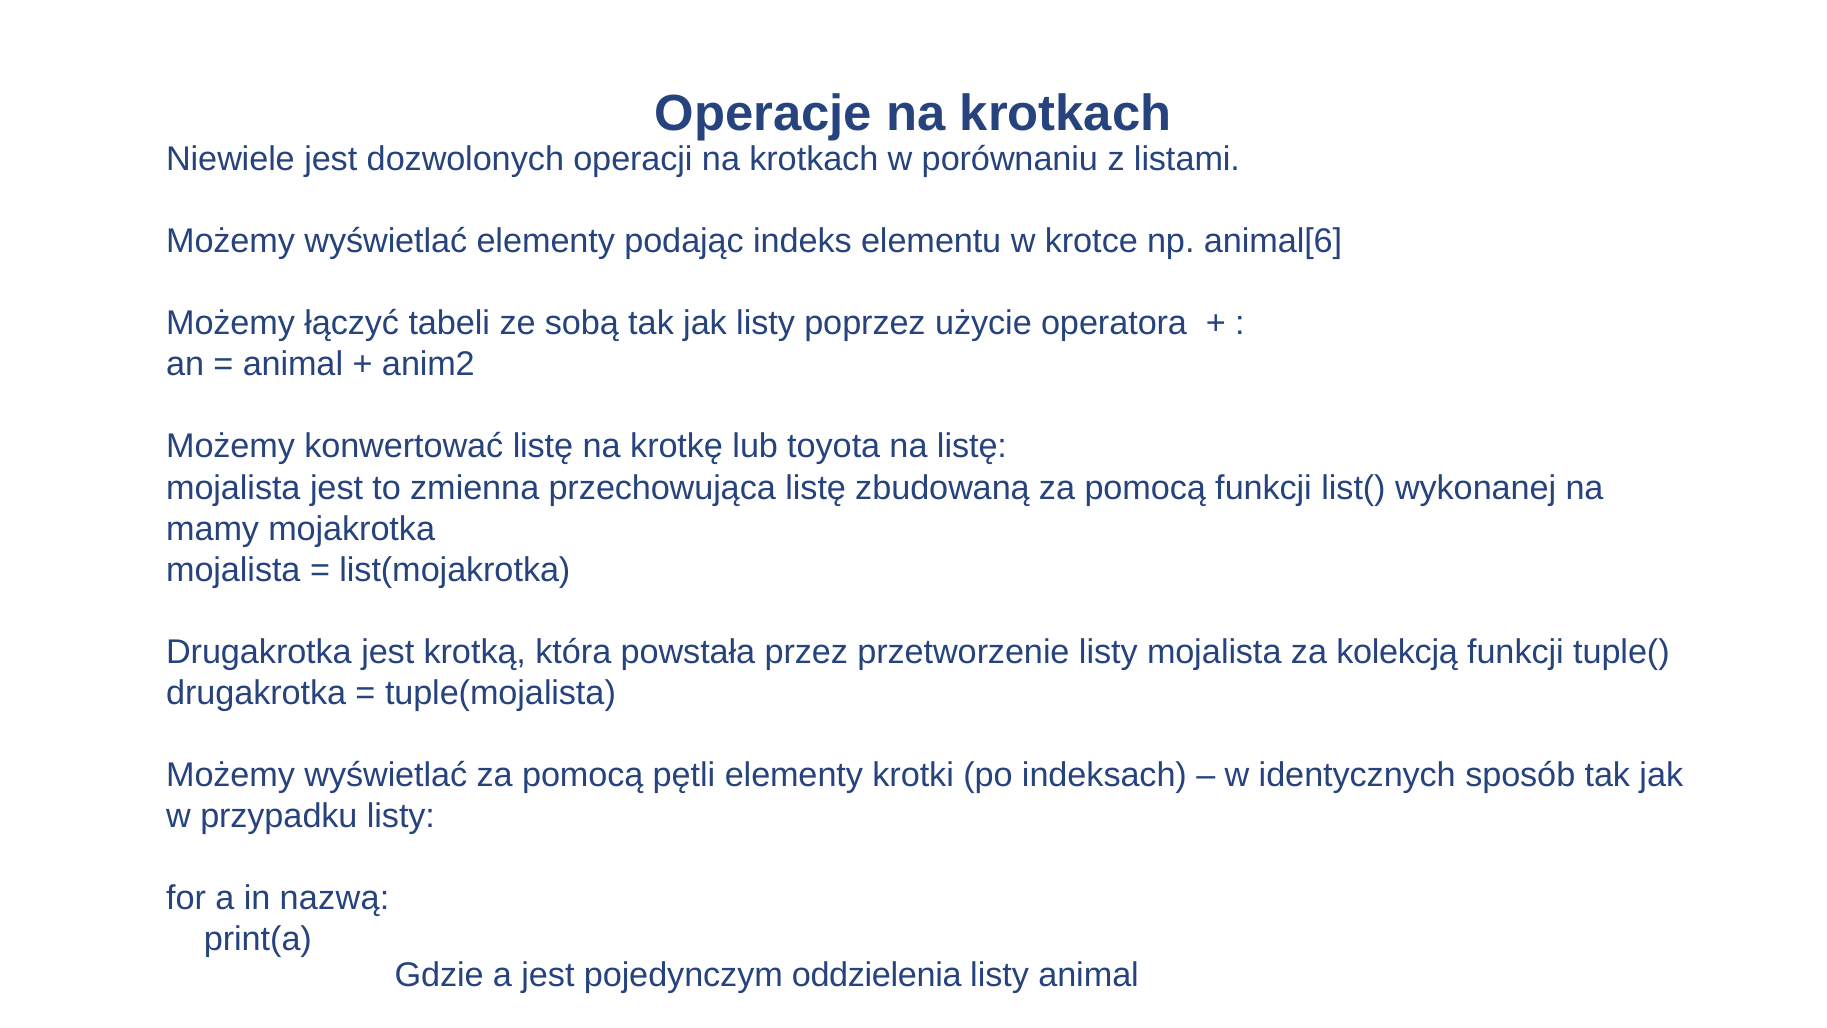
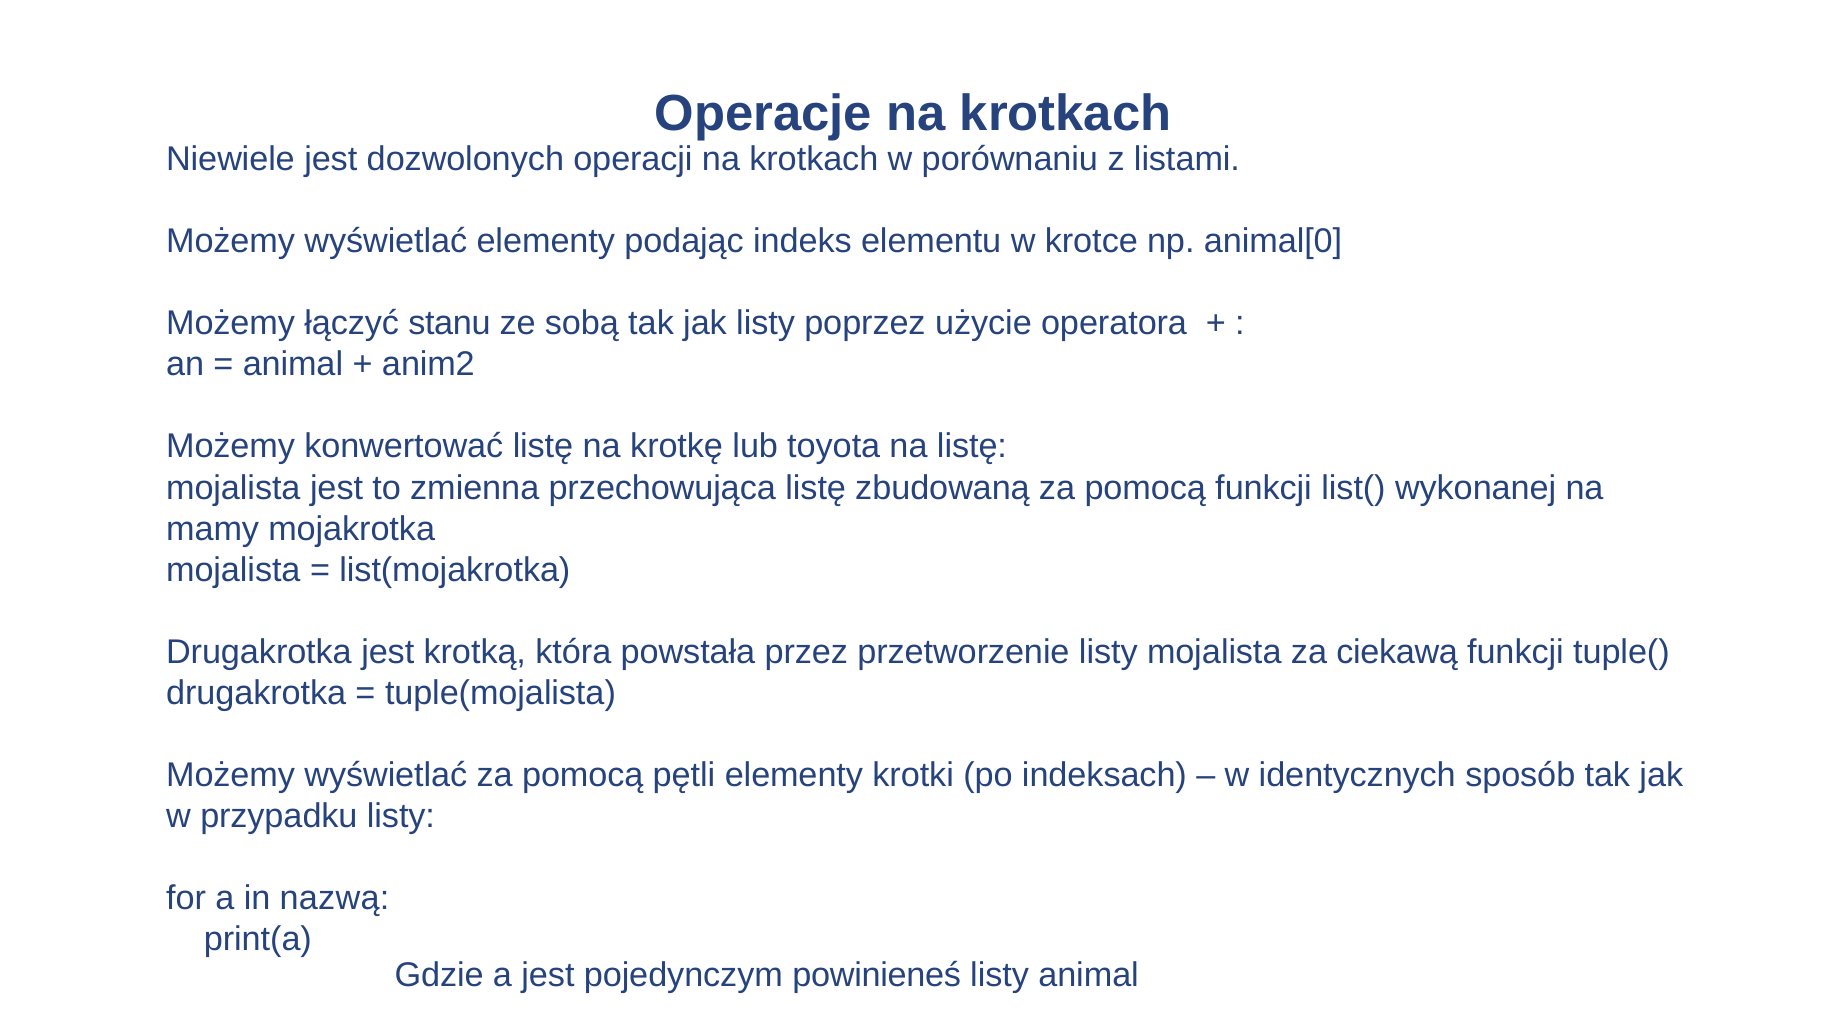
animal[6: animal[6 -> animal[0 (1273, 241)
tabeli: tabeli -> stanu (449, 323)
kolekcją: kolekcją -> ciekawą (1397, 652)
oddzielenia: oddzielenia -> powinieneś (877, 975)
